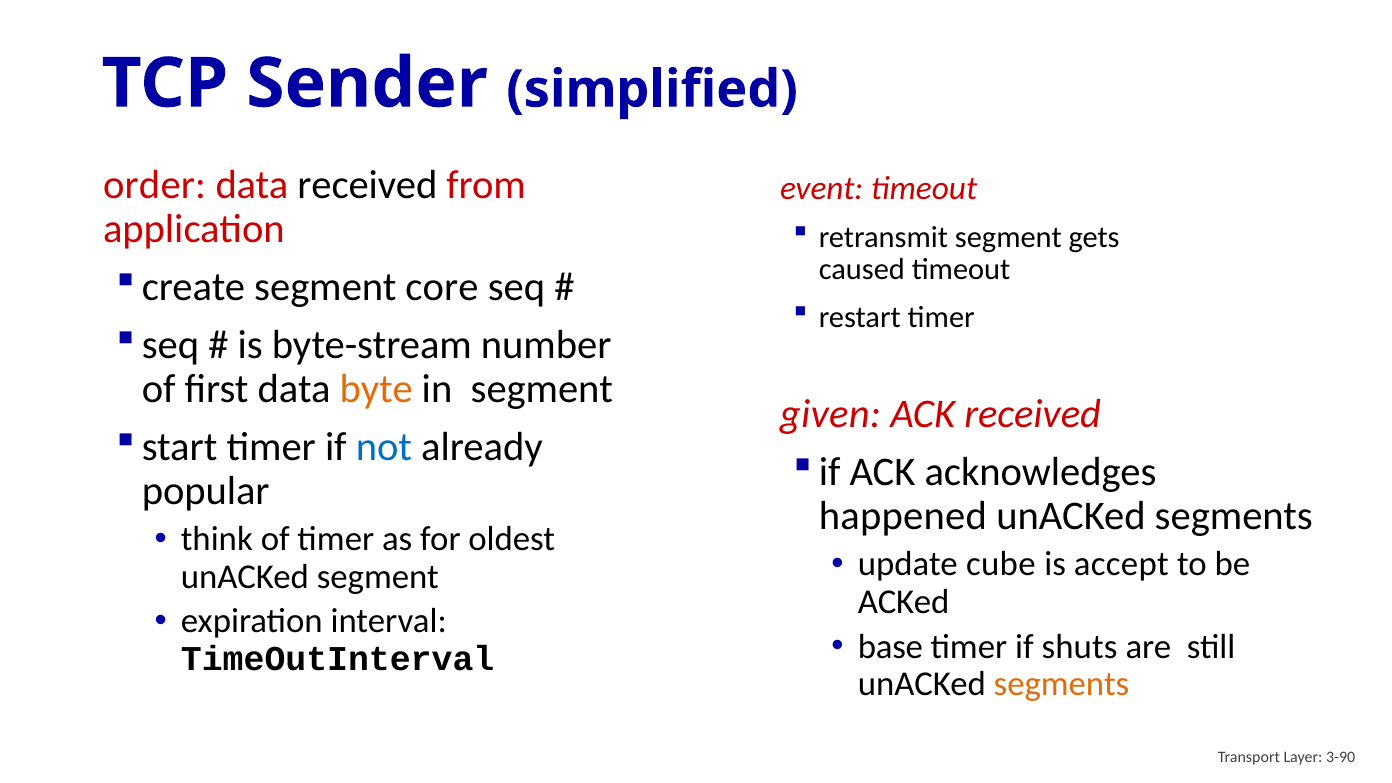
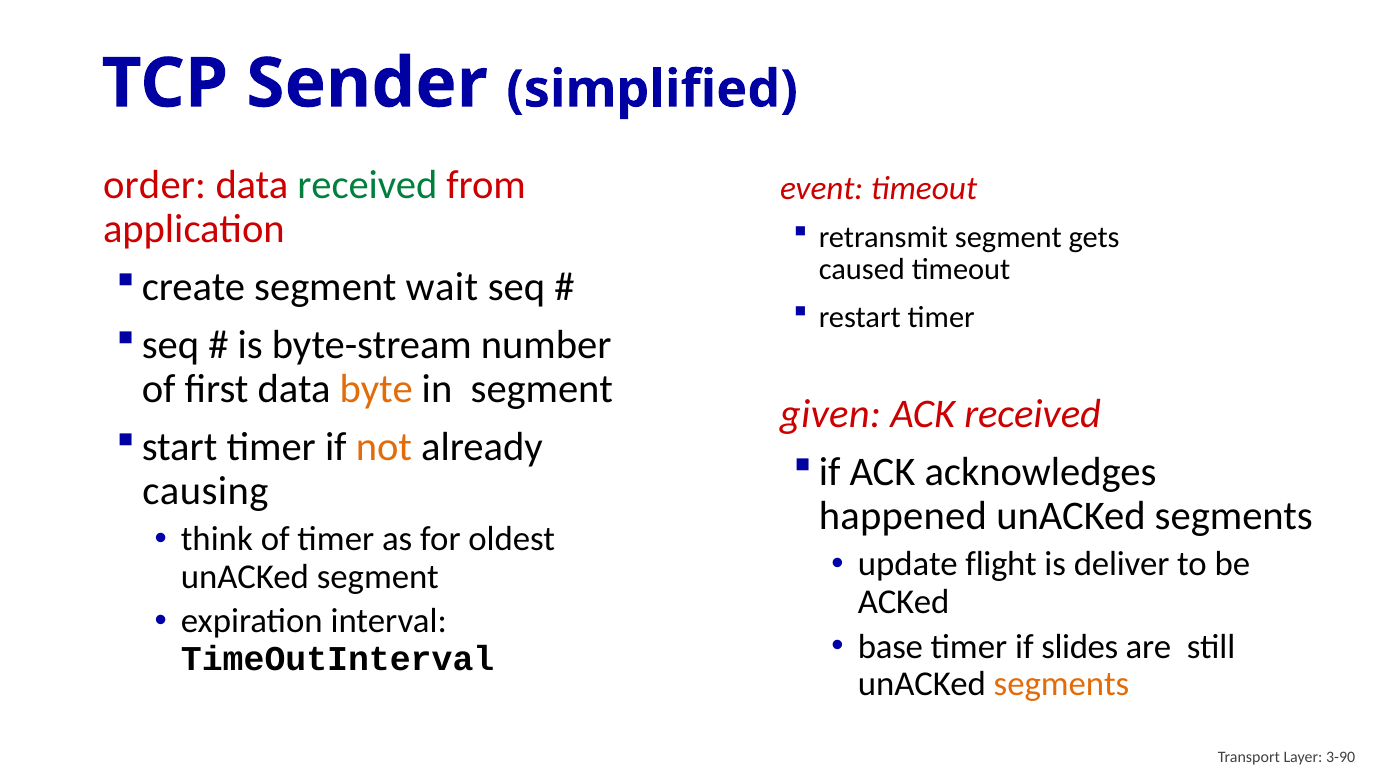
received colour: black -> green (367, 185)
core: core -> wait (442, 287)
not colour: blue -> orange (384, 447)
popular: popular -> causing (205, 491)
cube: cube -> flight (1001, 564)
accept: accept -> deliver (1122, 564)
shuts: shuts -> slides (1080, 647)
